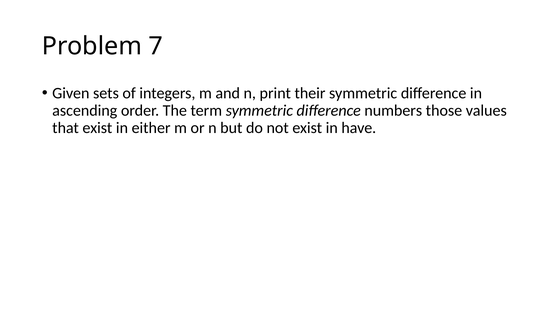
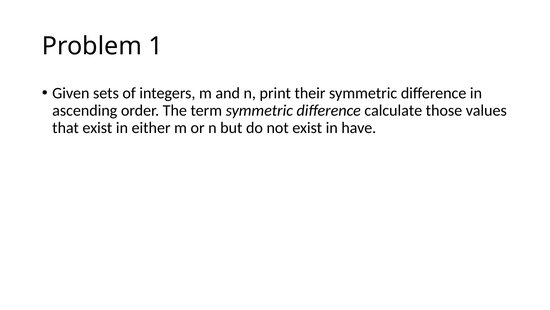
7: 7 -> 1 (156, 46)
numbers: numbers -> calculate (393, 110)
